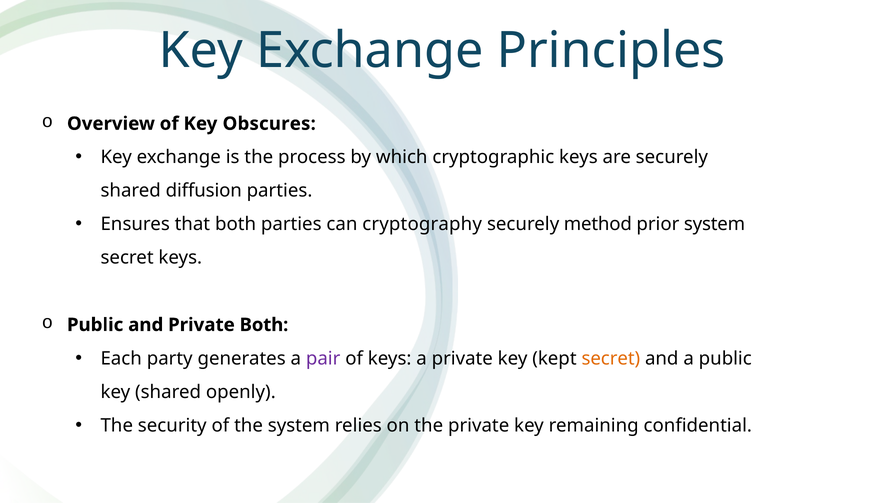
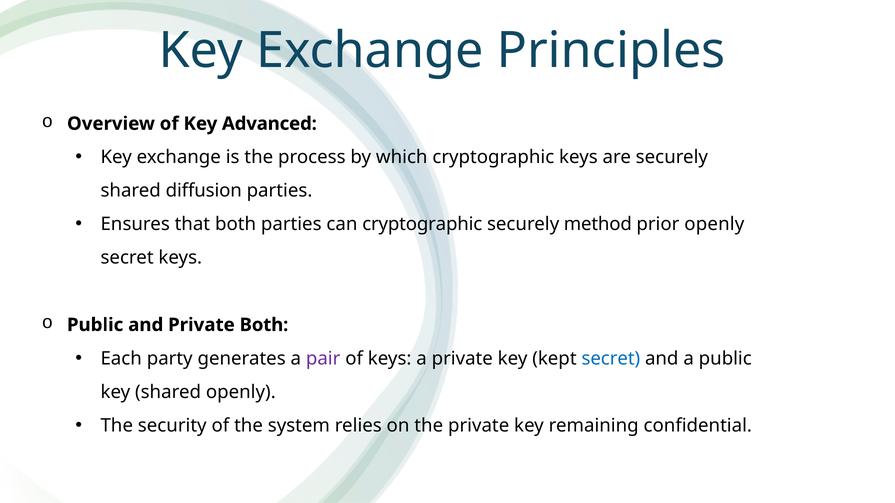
Obscures: Obscures -> Advanced (269, 124)
can cryptography: cryptography -> cryptographic (422, 224)
prior system: system -> openly (714, 224)
secret colour: orange -> blue (611, 359)
